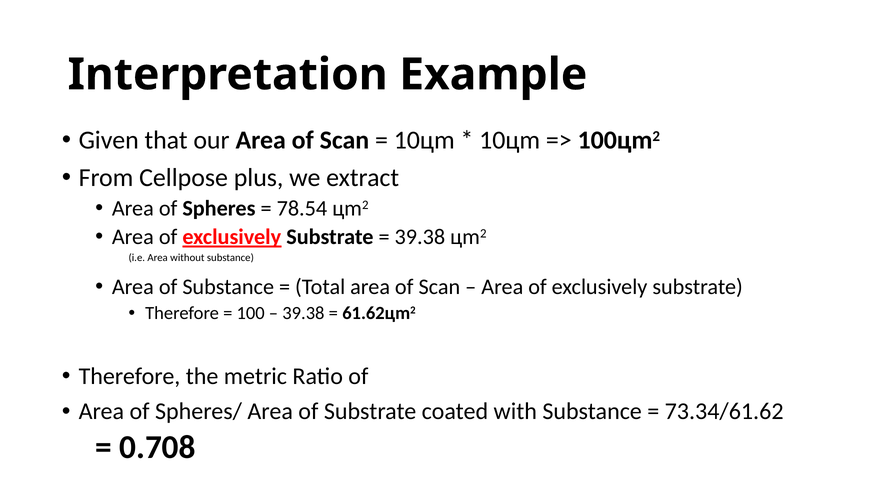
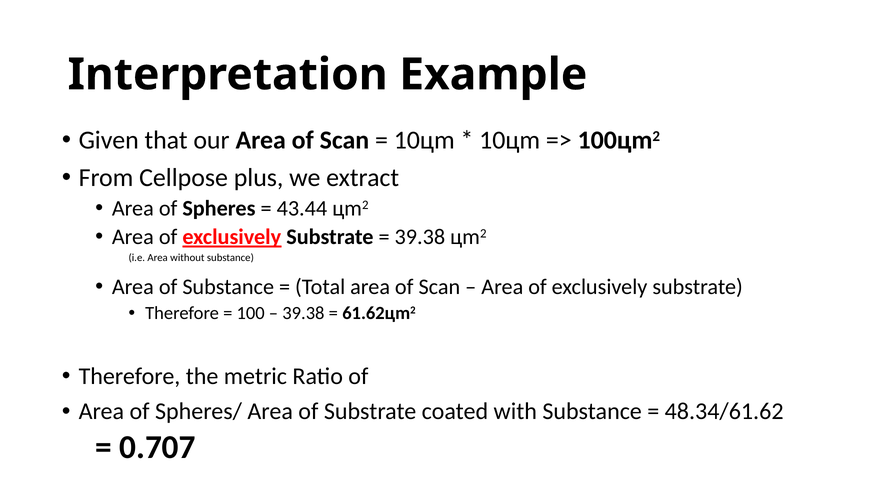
78.54: 78.54 -> 43.44 (302, 208)
73.34/61.62: 73.34/61.62 -> 48.34/61.62 (724, 411)
0.708: 0.708 -> 0.707 (158, 447)
